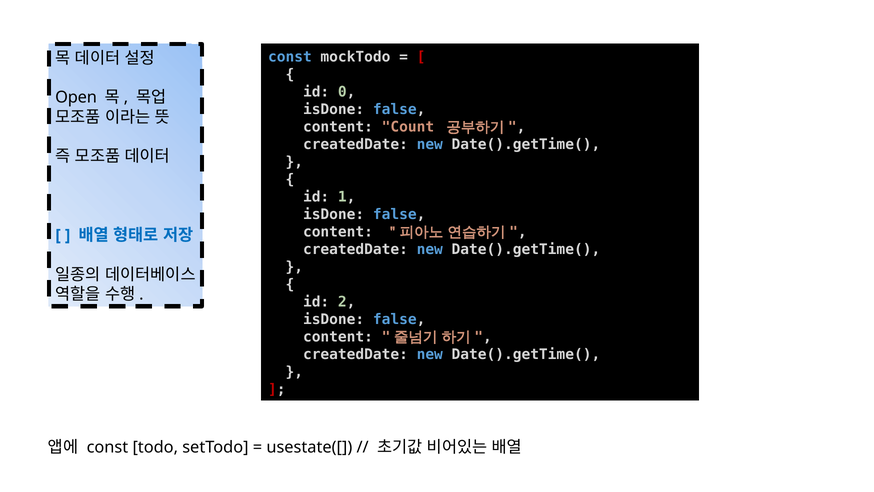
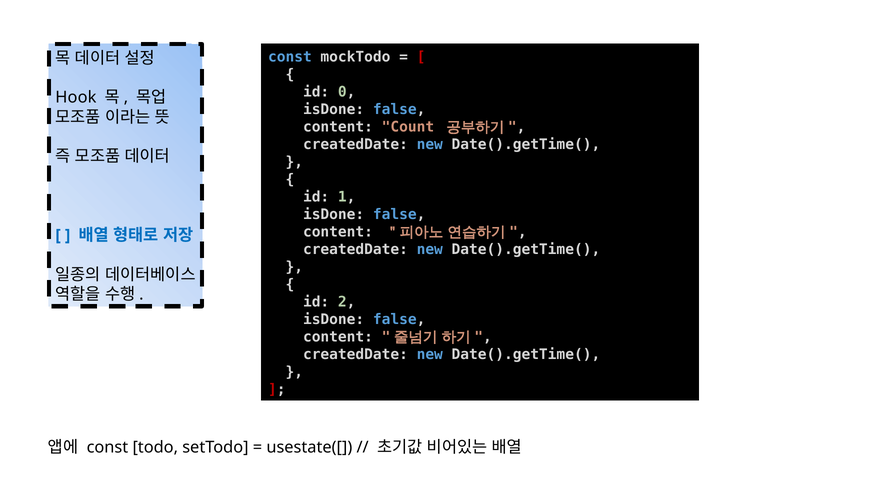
Open: Open -> Hook (76, 97)
